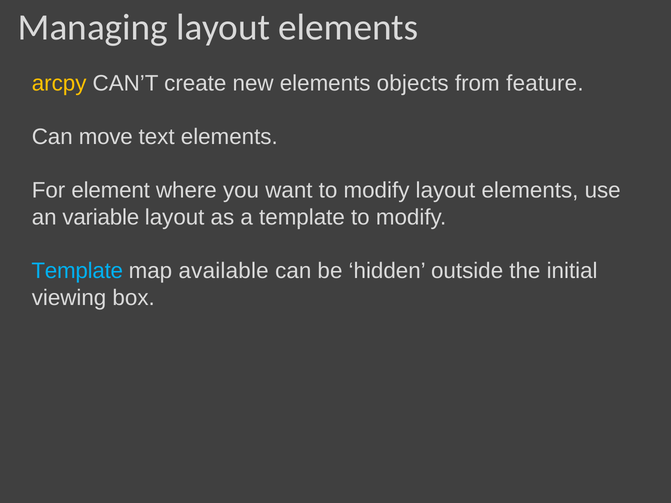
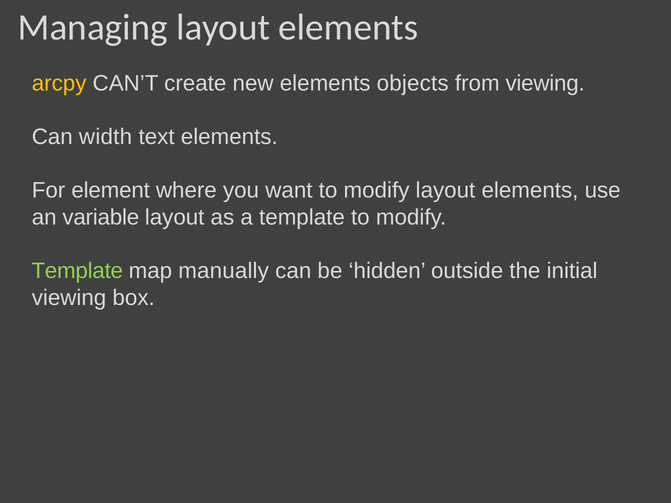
from feature: feature -> viewing (545, 83)
move: move -> width (106, 137)
Template colour: light blue -> light green (77, 271)
available: available -> manually (224, 271)
